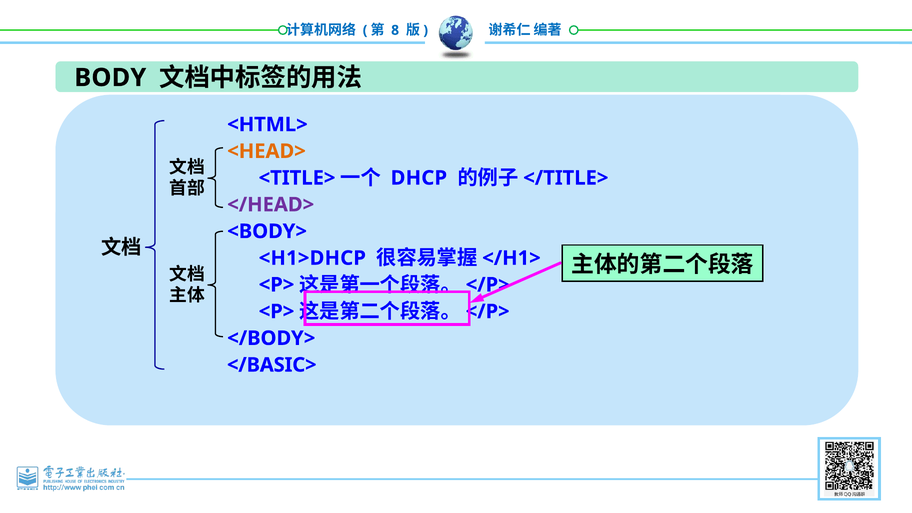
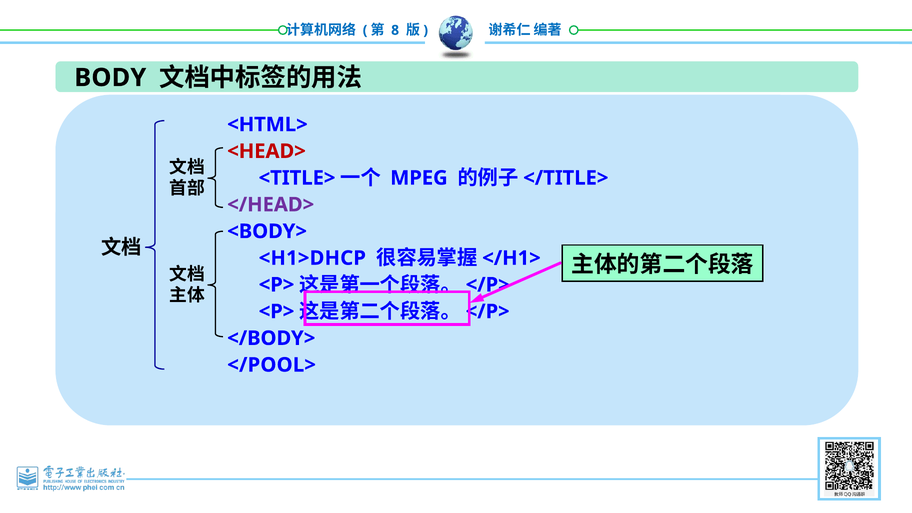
<HEAD> colour: orange -> red (267, 151)
DHCP: DHCP -> MPEG (419, 178)
</BASIC>: </BASIC> -> </POOL> (272, 365)
